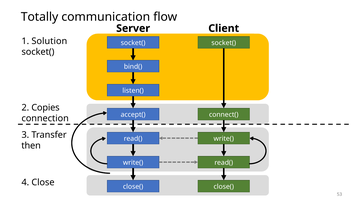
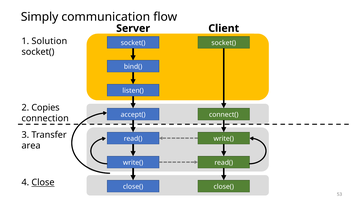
Totally: Totally -> Simply (40, 17)
then: then -> area (31, 146)
Close underline: none -> present (43, 183)
